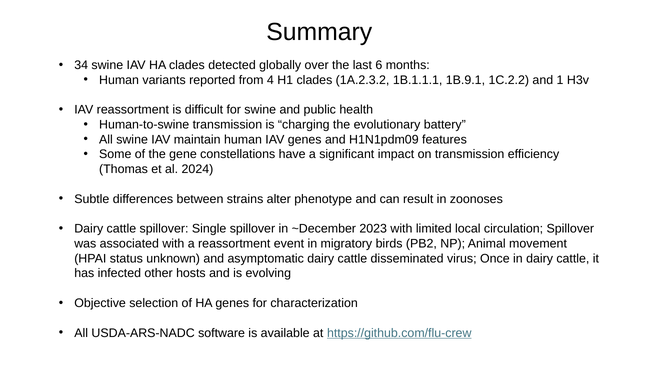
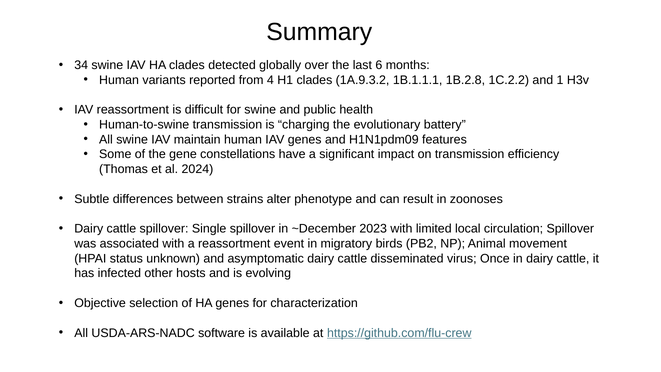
1A.2.3.2: 1A.2.3.2 -> 1A.9.3.2 (363, 80)
1B.9.1: 1B.9.1 -> 1B.2.8 (465, 80)
